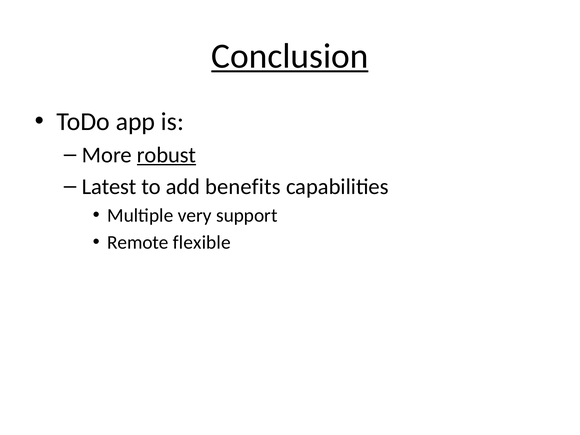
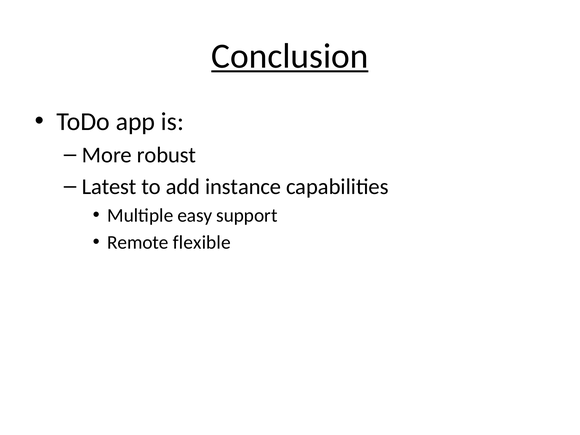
robust underline: present -> none (166, 155)
benefits: benefits -> instance (243, 187)
very: very -> easy (195, 215)
